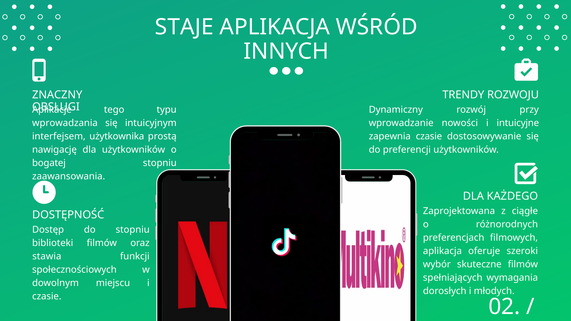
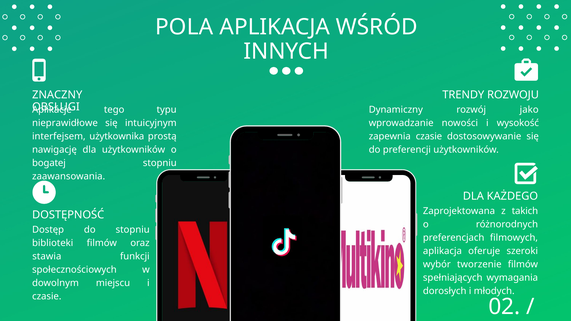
STAJE: STAJE -> POLA (184, 27)
przy: przy -> jako (529, 110)
wprowadzania: wprowadzania -> nieprawidłowe (65, 123)
intuicyjne: intuicyjne -> wysokość (518, 123)
ciągłe: ciągłe -> takich (525, 211)
skuteczne: skuteczne -> tworzenie (479, 265)
